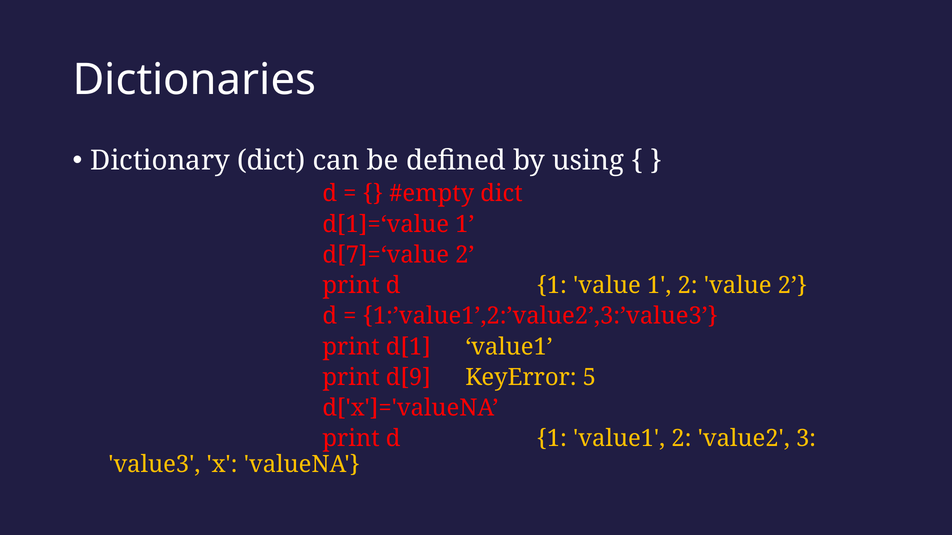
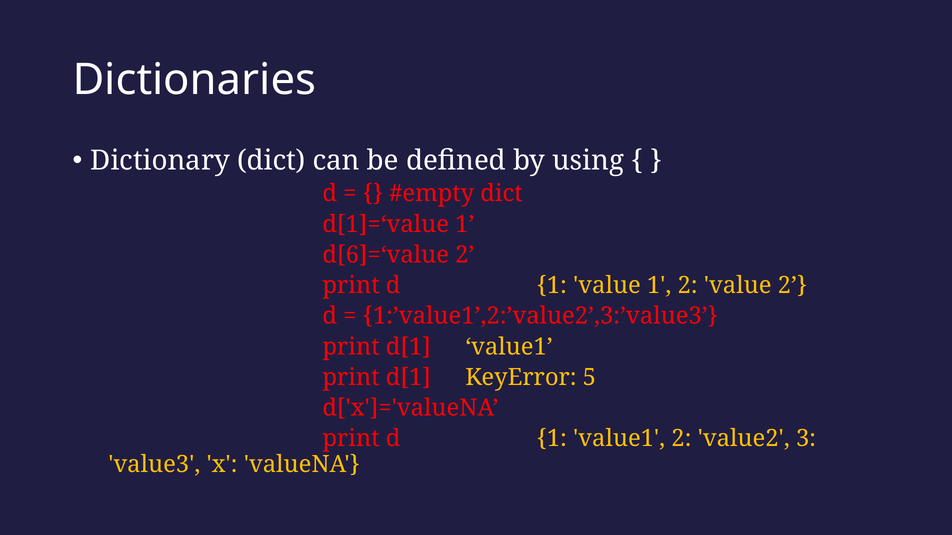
d[7]=‘value: d[7]=‘value -> d[6]=‘value (386, 255)
d[9: d[9 -> d[1 (408, 378)
